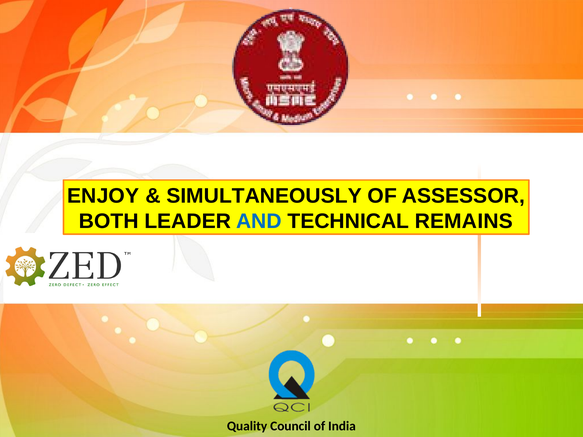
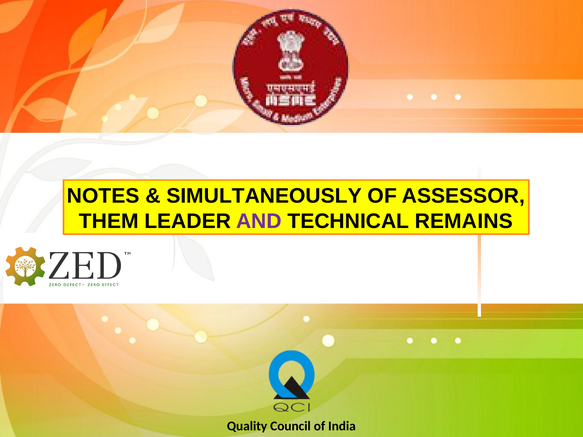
ENJOY: ENJOY -> NOTES (103, 196)
BOTH: BOTH -> THEM (109, 221)
AND colour: blue -> purple (259, 221)
